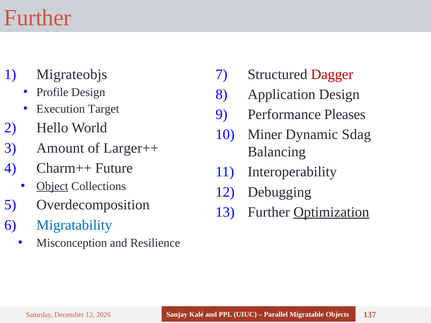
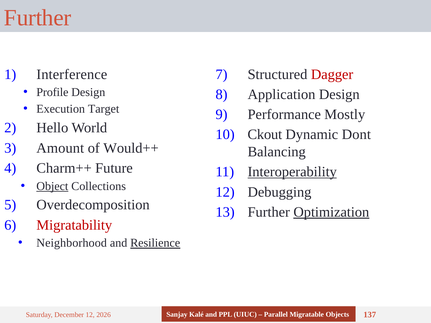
Migrateobjs: Migrateobjs -> Interference (72, 74)
Pleases: Pleases -> Mostly (345, 115)
Miner: Miner -> Ckout (265, 135)
Sdag: Sdag -> Dont (356, 135)
Larger++: Larger++ -> Would++ (131, 148)
Interoperability underline: none -> present (292, 172)
Migratability colour: blue -> red (74, 225)
Misconception: Misconception -> Neighborhood (72, 243)
Resilience underline: none -> present (155, 243)
